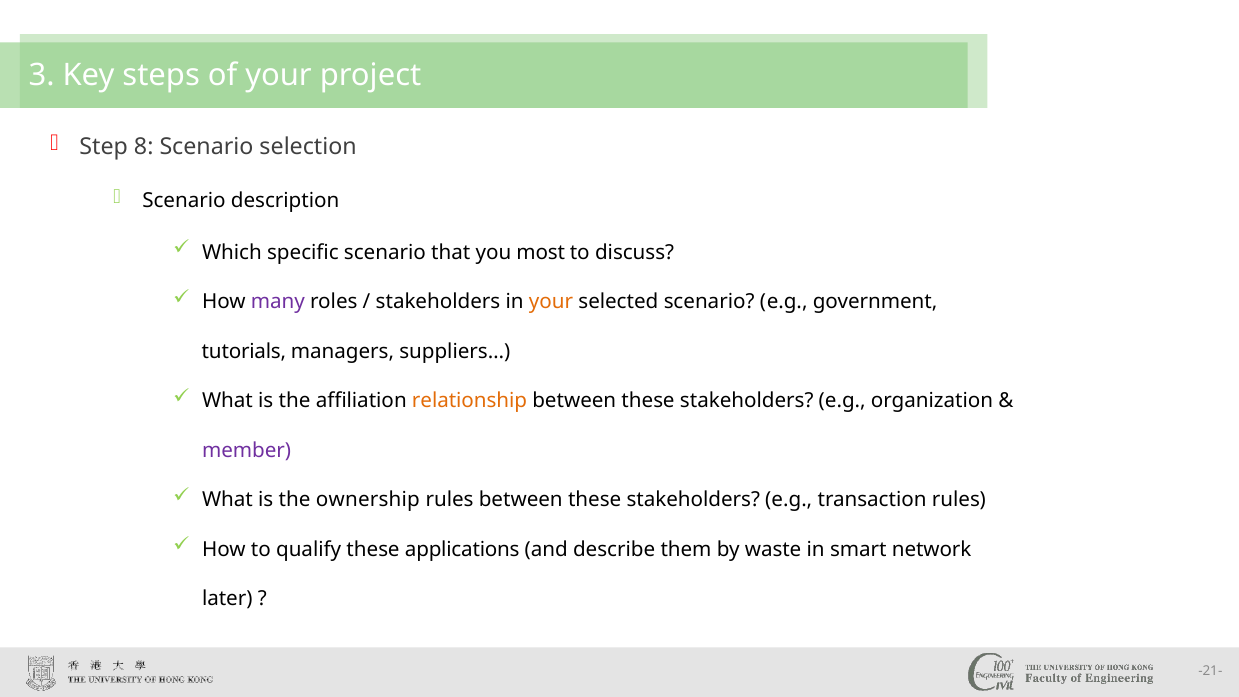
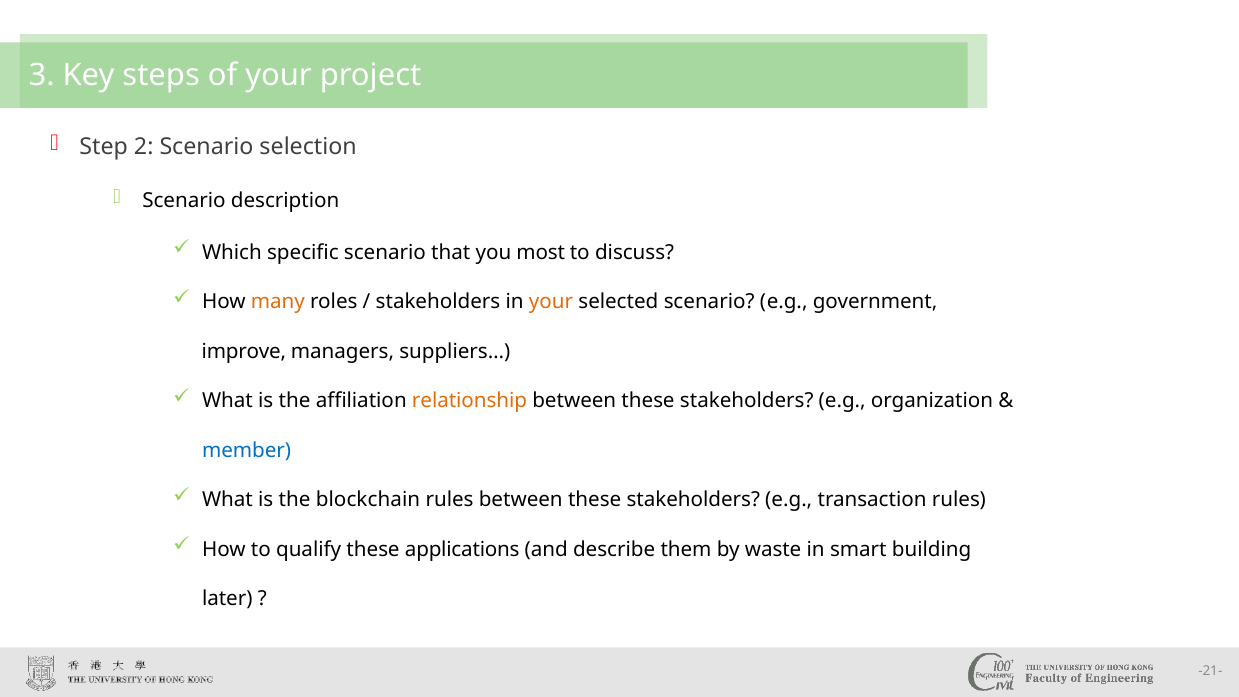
8: 8 -> 2 (144, 147)
many colour: purple -> orange (278, 302)
tutorials: tutorials -> improve (244, 351)
member colour: purple -> blue (247, 450)
ownership: ownership -> blockchain (368, 500)
network: network -> building (932, 549)
